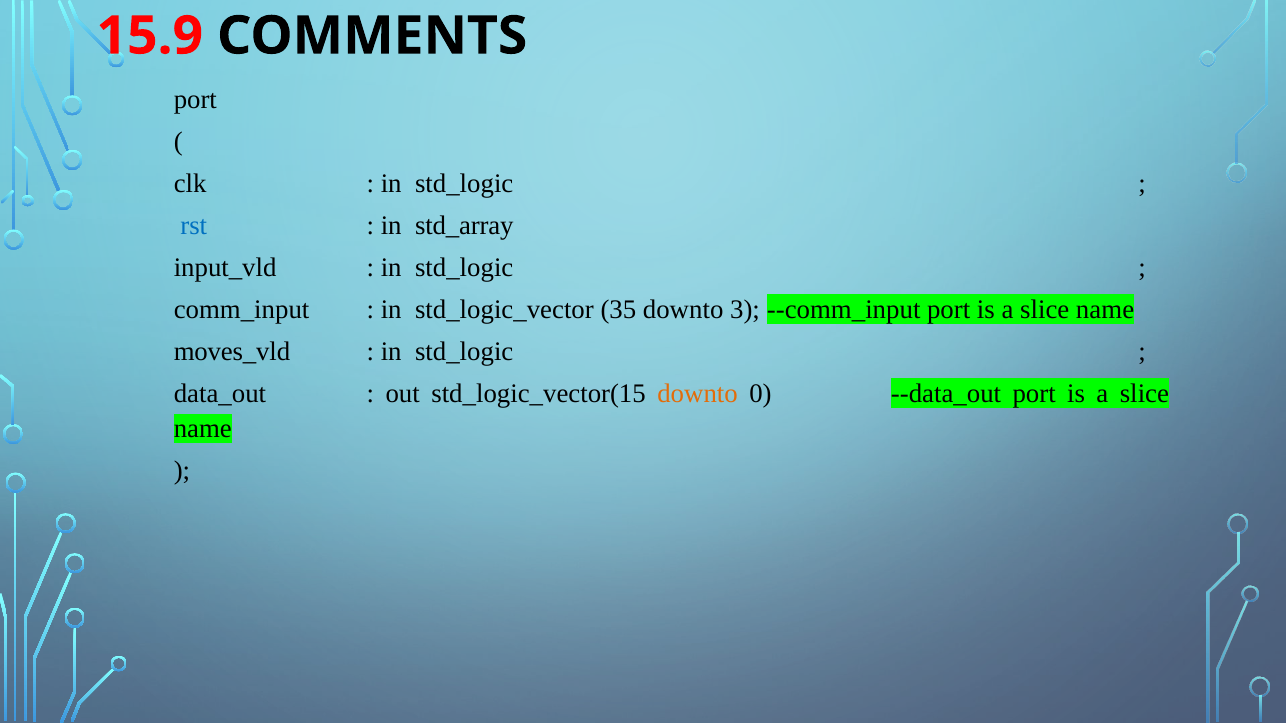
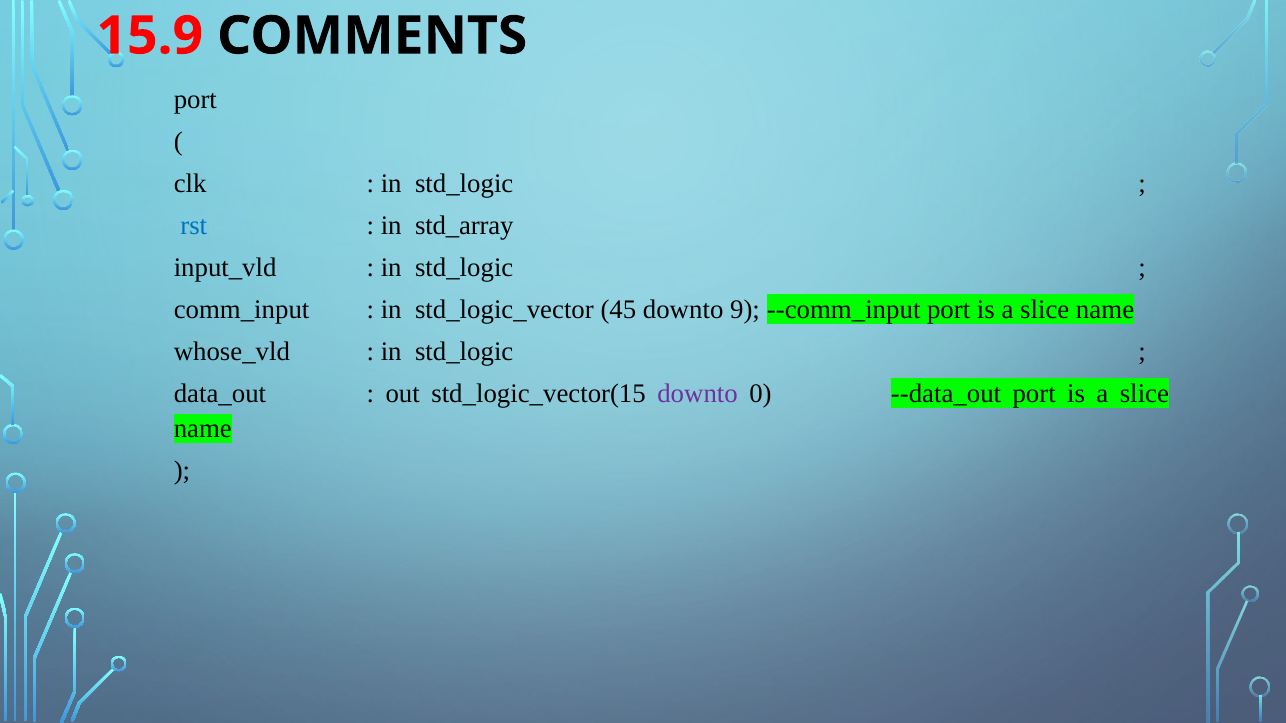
35: 35 -> 45 (618, 310)
3: 3 -> 9 (745, 310)
moves_vld: moves_vld -> whose_vld (232, 352)
downto colour: orange -> purple (698, 394)
